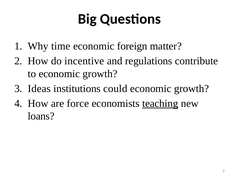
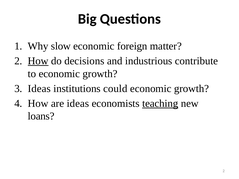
time: time -> slow (61, 46)
How underline: none -> present (38, 61)
incentive: incentive -> decisions (84, 61)
regulations: regulations -> industrious (149, 61)
are force: force -> ideas (78, 104)
